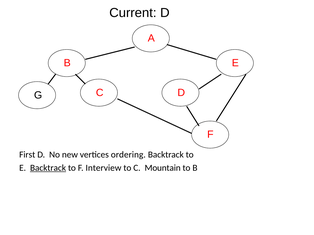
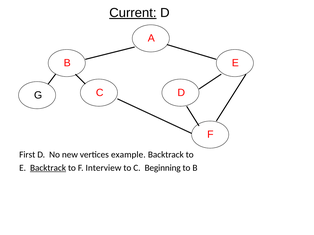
Current underline: none -> present (133, 13)
ordering: ordering -> example (128, 155)
Mountain: Mountain -> Beginning (163, 168)
